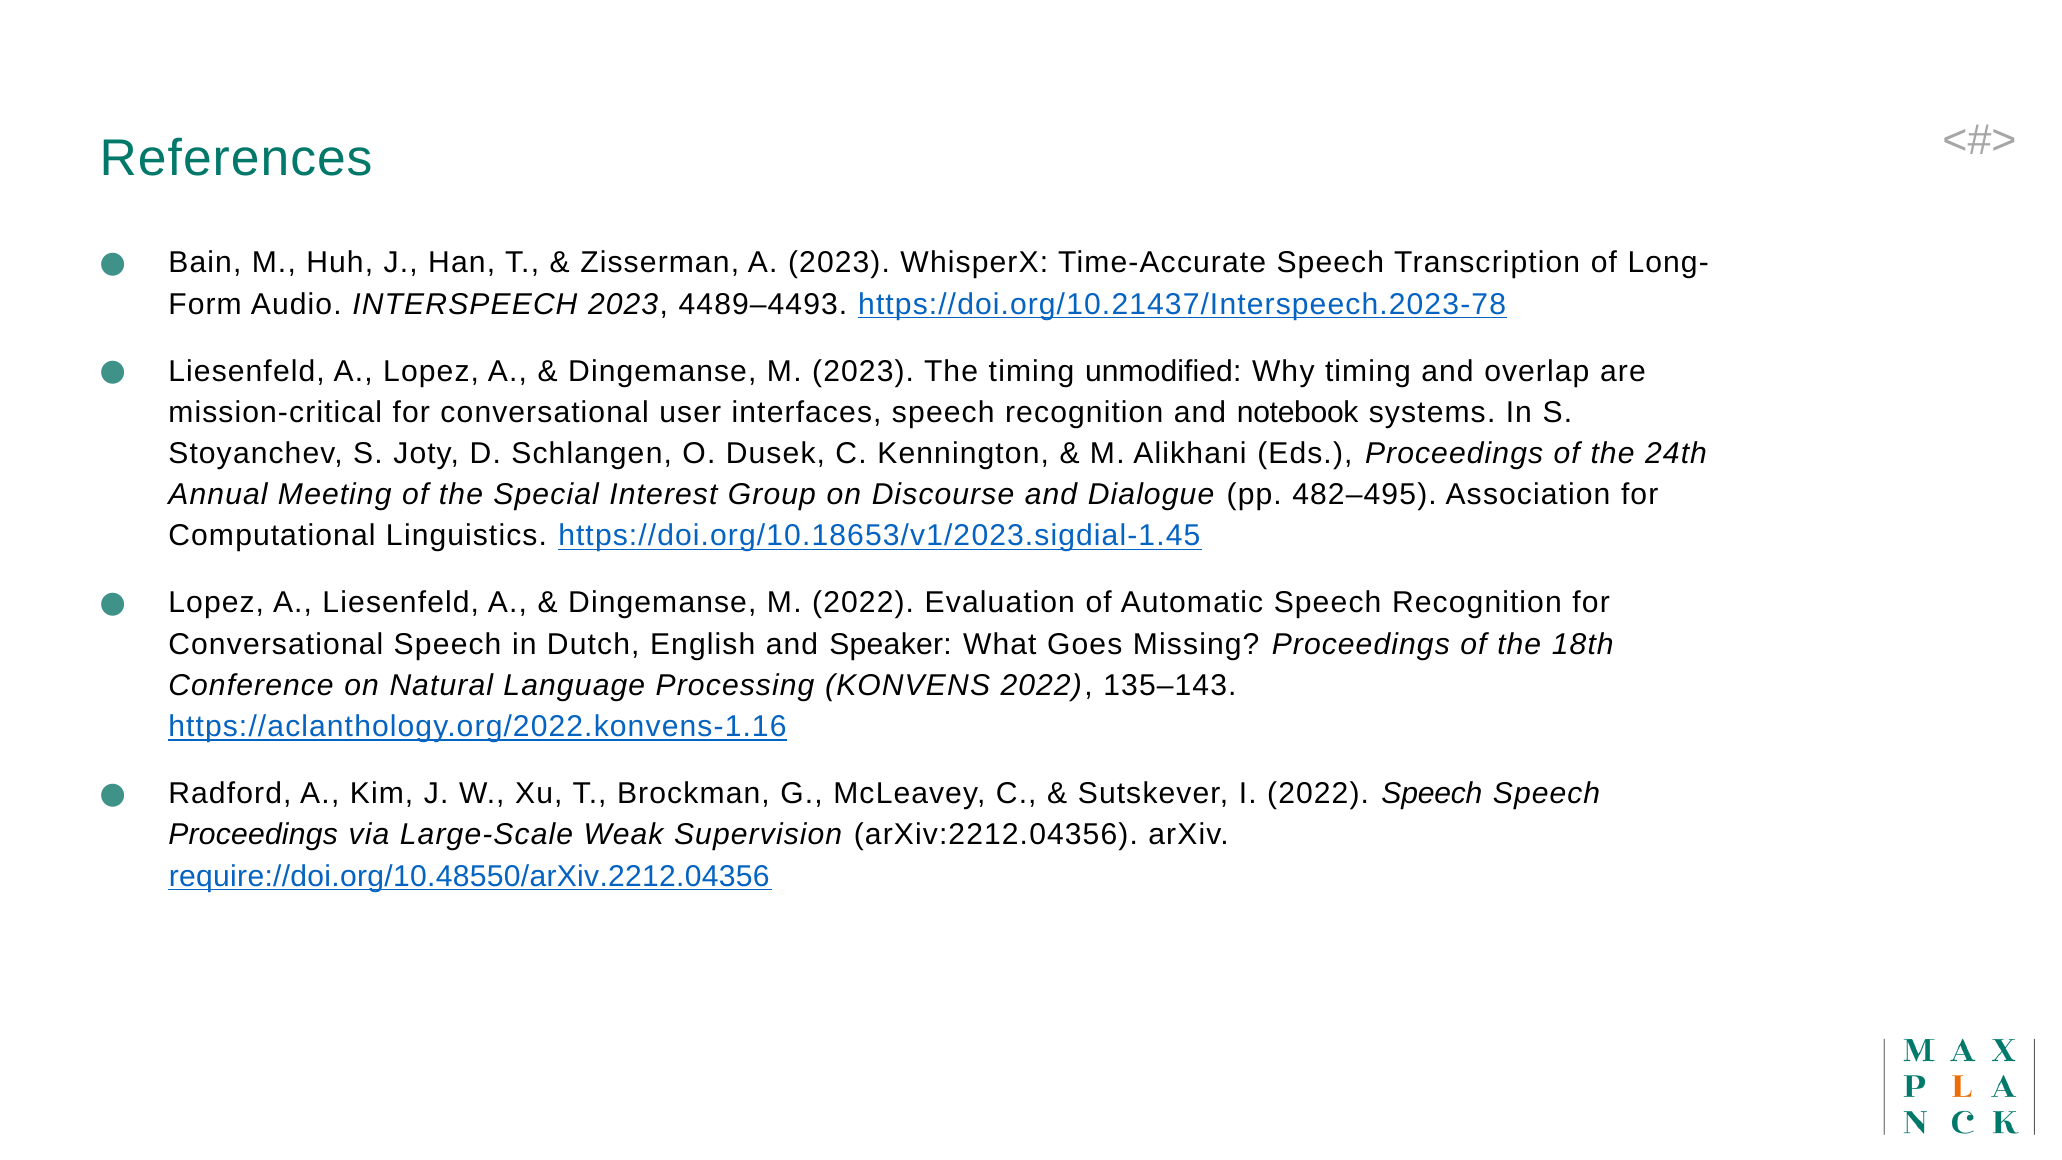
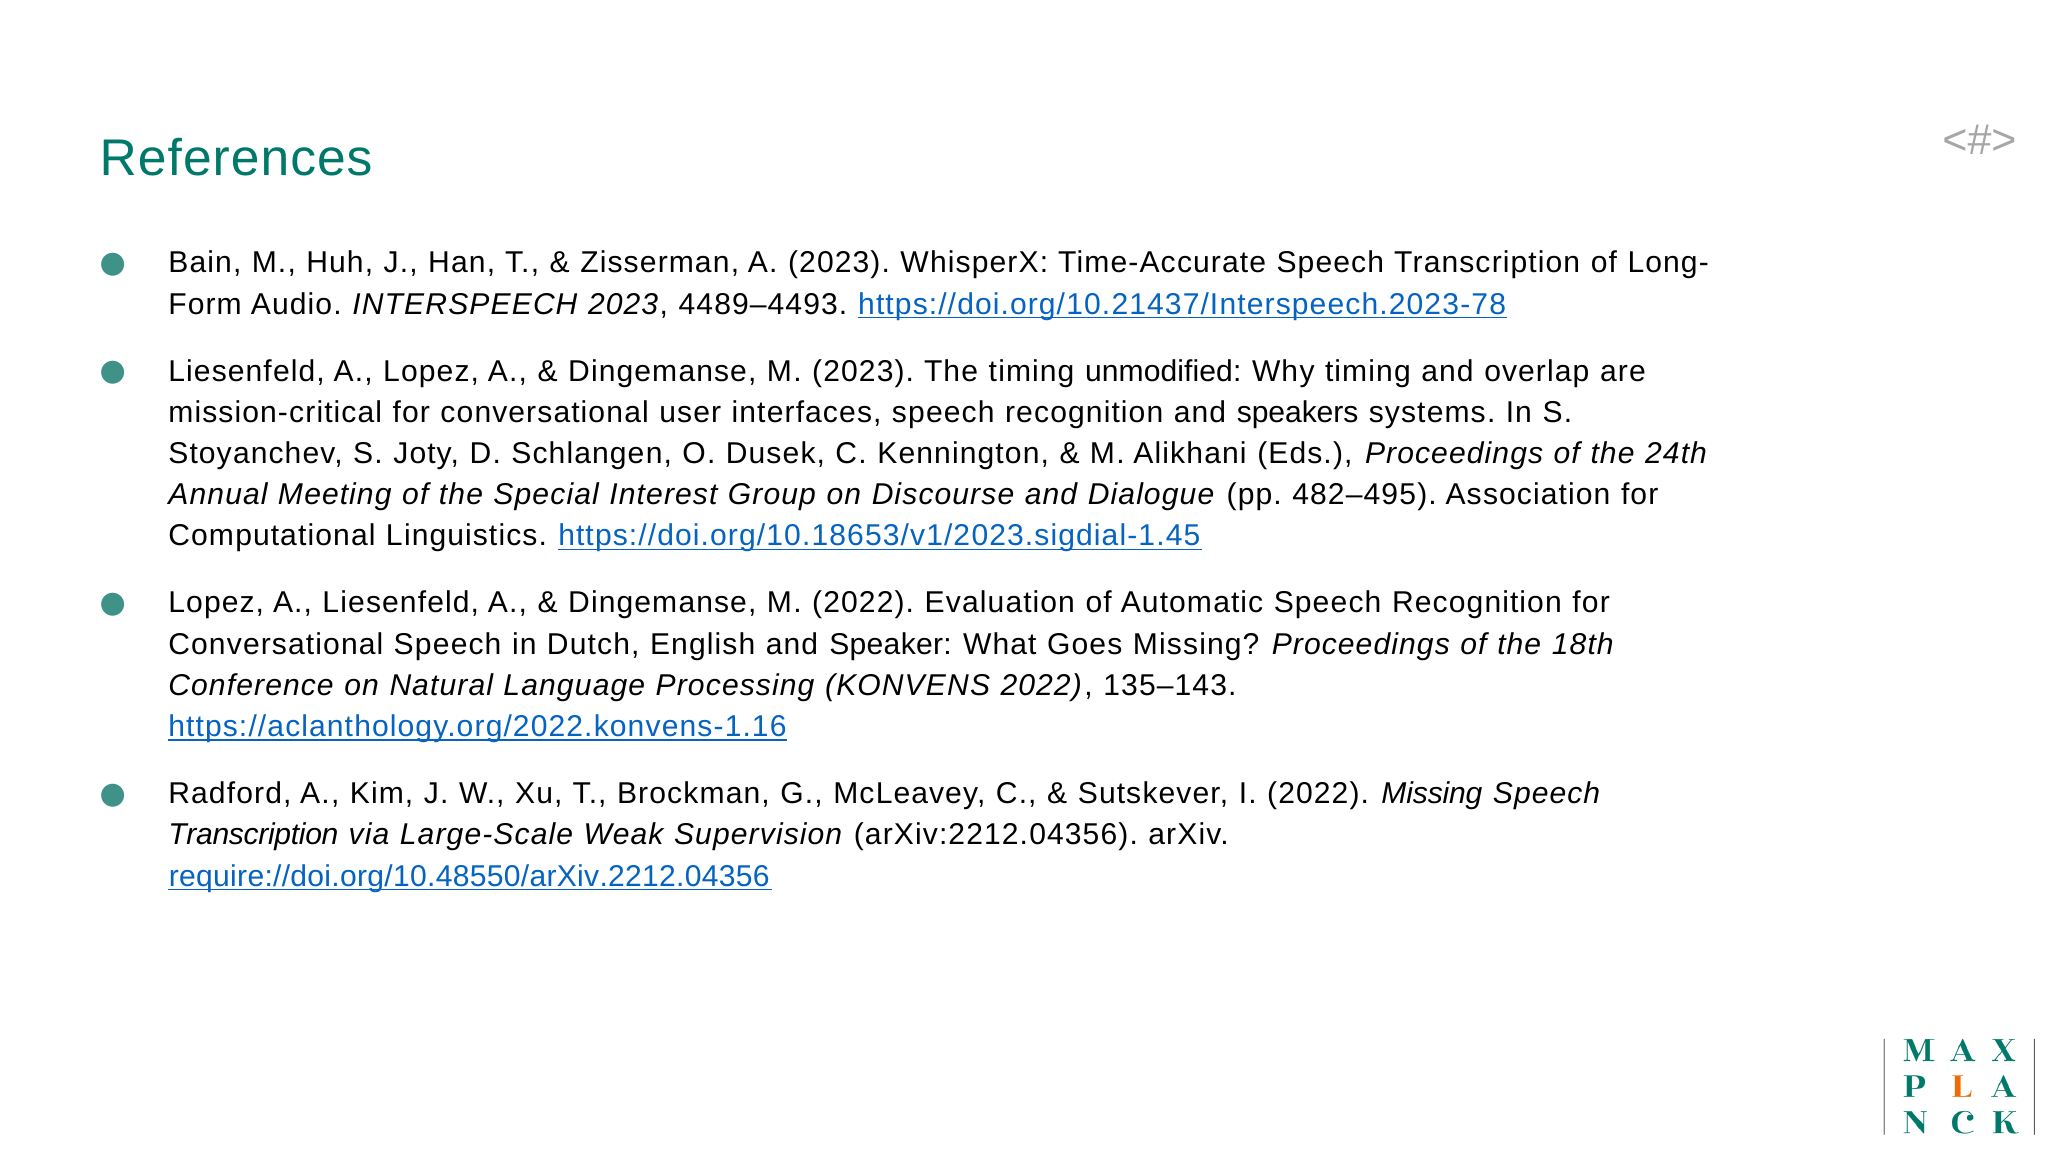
notebook: notebook -> speakers (1298, 412)
2022 Speech: Speech -> Missing (1432, 794)
Proceedings: Proceedings -> Transcription (253, 835)
